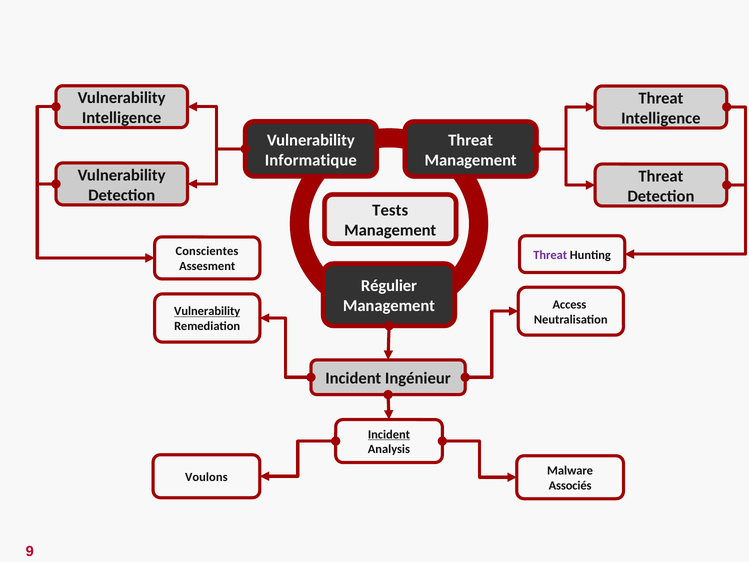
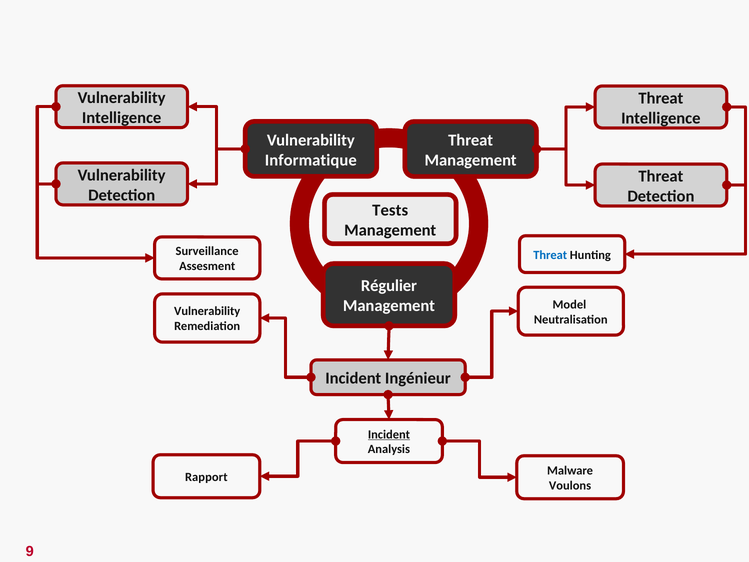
Conscientes: Conscientes -> Surveillance (207, 251)
Threat colour: purple -> blue (550, 255)
Access: Access -> Model (569, 304)
Vulnerability underline: present -> none (207, 311)
Voulons: Voulons -> Rapport (206, 477)
Associés: Associés -> Voulons (570, 485)
